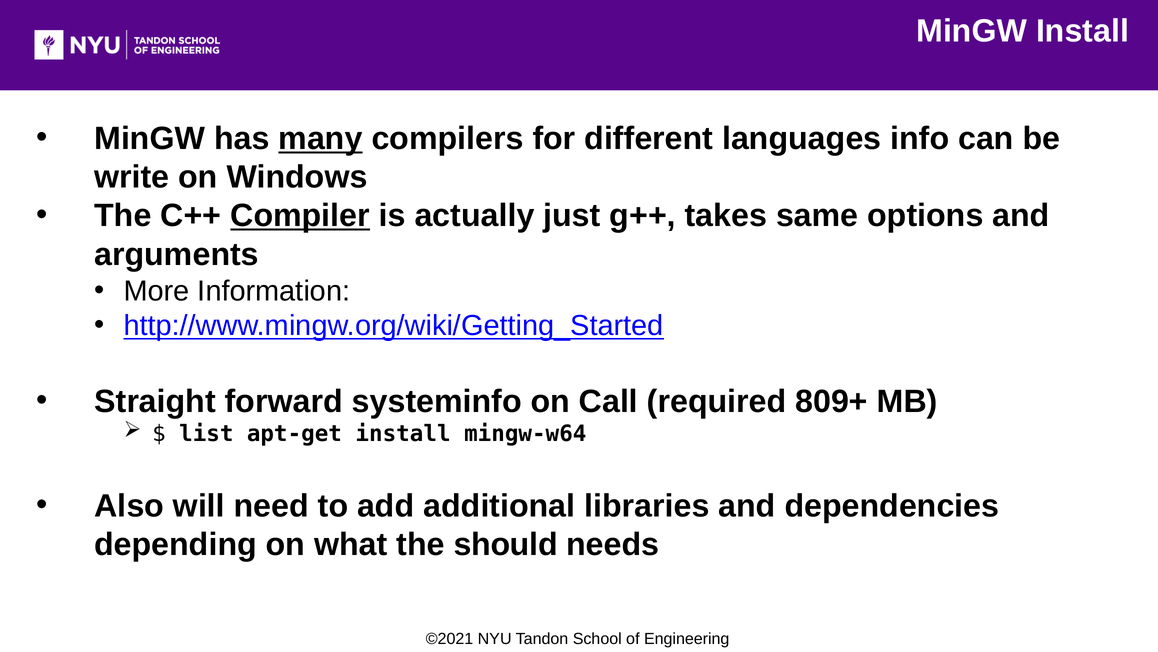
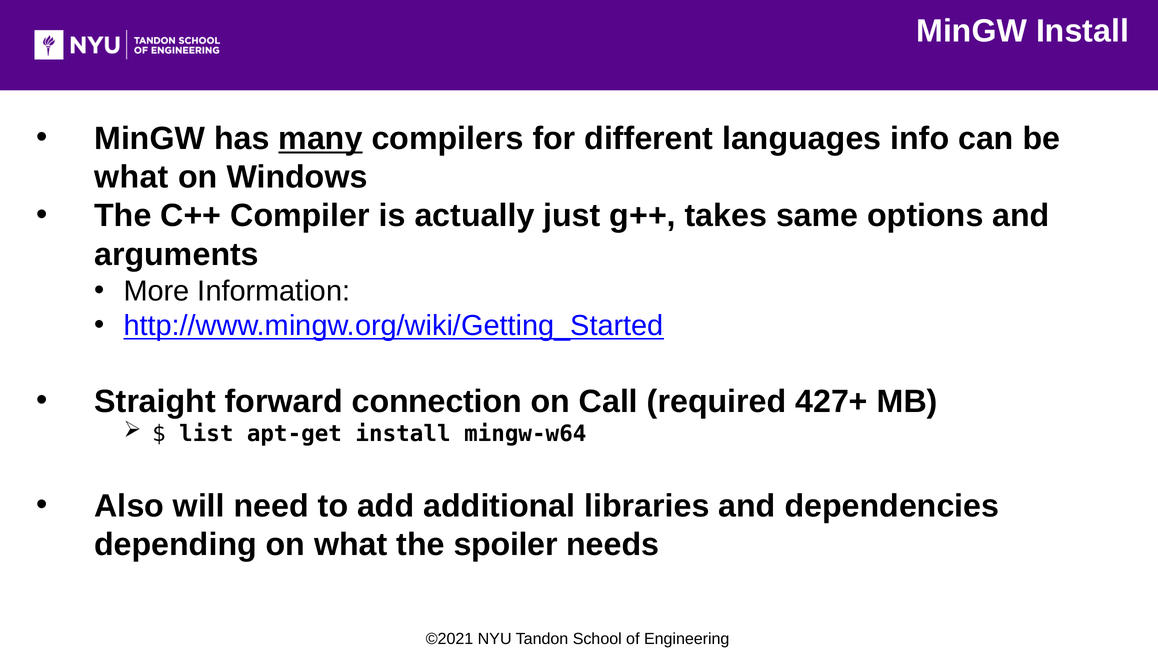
write: write -> what (132, 177)
Compiler underline: present -> none (300, 216)
systeminfo: systeminfo -> connection (437, 401)
809+: 809+ -> 427+ (832, 401)
should: should -> spoiler (506, 544)
